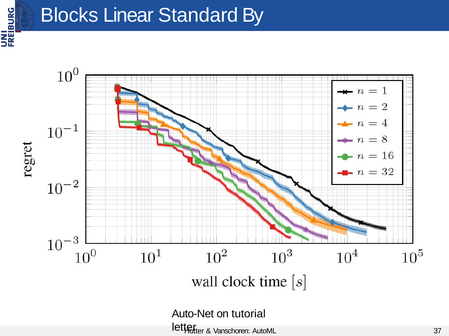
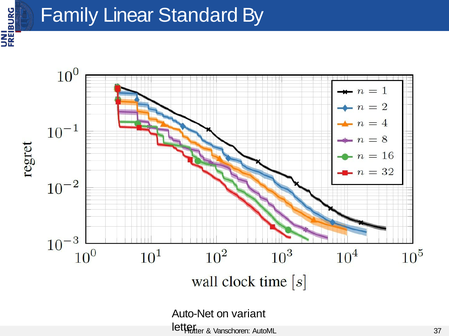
Blocks: Blocks -> Family (70, 15)
tutorial: tutorial -> variant (249, 315)
